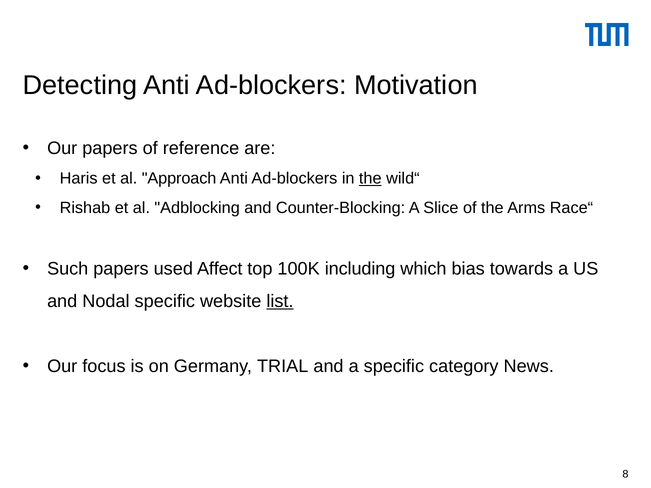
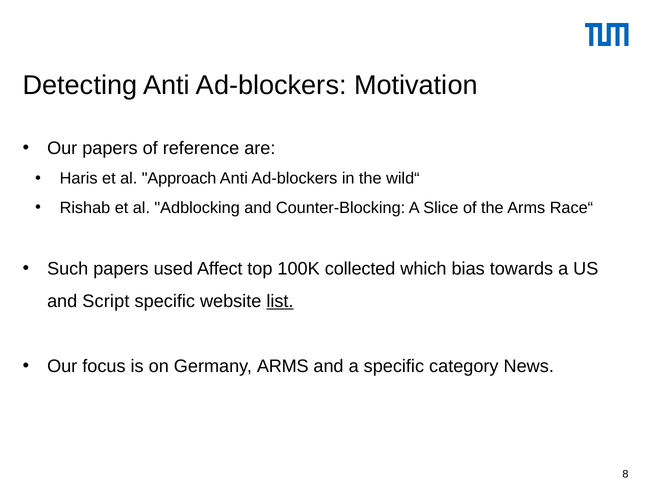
the underline: present -> none (370, 179)
including: including -> collected (360, 269)
Nodal: Nodal -> Script (106, 301)
Germany TRIAL: TRIAL -> ARMS (283, 367)
